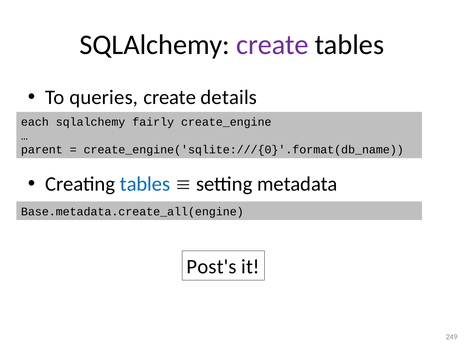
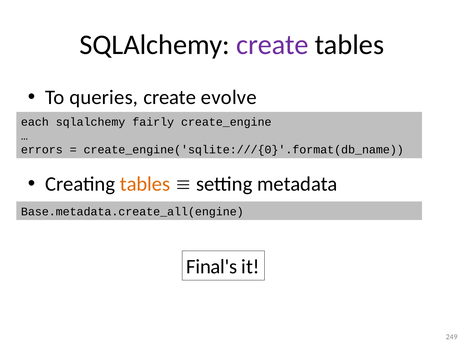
details: details -> evolve (229, 97)
parent: parent -> errors (42, 150)
tables colour: blue -> orange (145, 184)
Post's: Post's -> Final's (212, 267)
